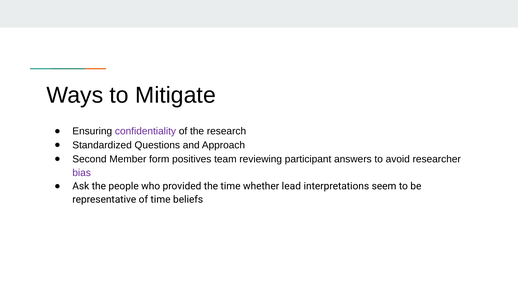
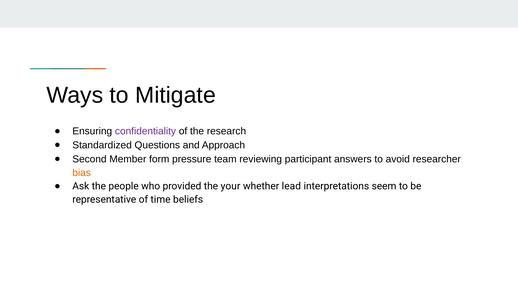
positives: positives -> pressure (192, 159)
bias colour: purple -> orange (82, 173)
the time: time -> your (230, 186)
